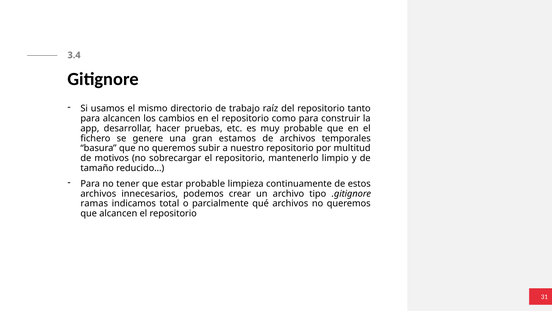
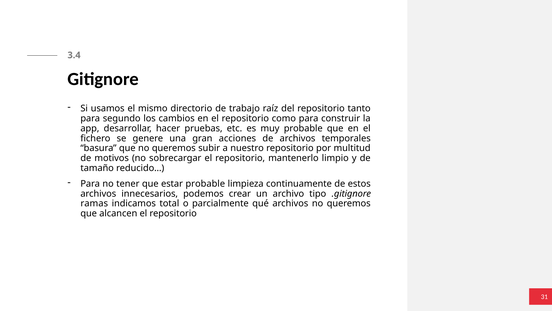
para alcancen: alcancen -> segundo (122, 118)
estamos: estamos -> acciones (237, 138)
